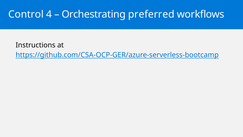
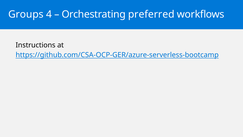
Control: Control -> Groups (26, 14)
